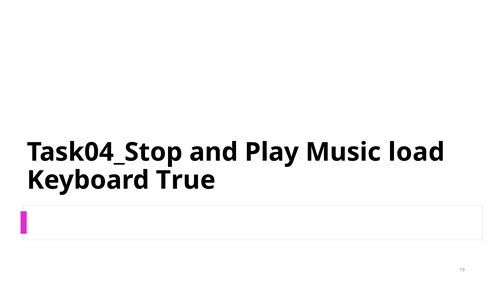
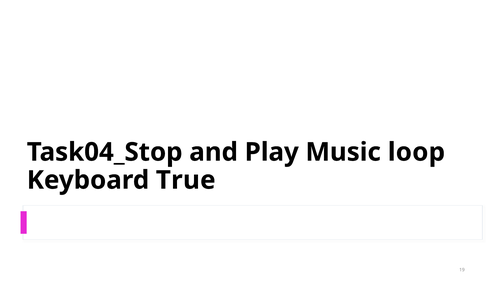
load: load -> loop (416, 152)
